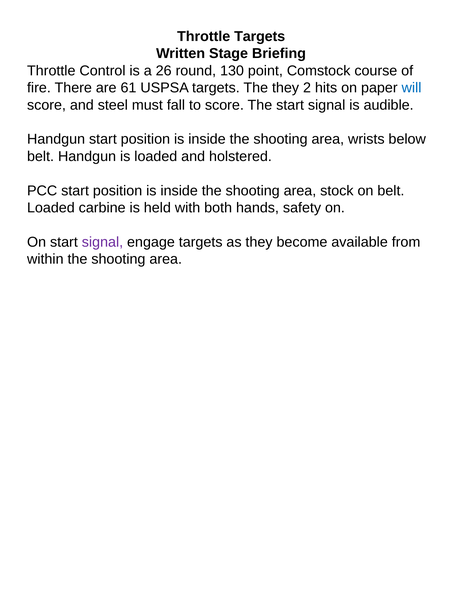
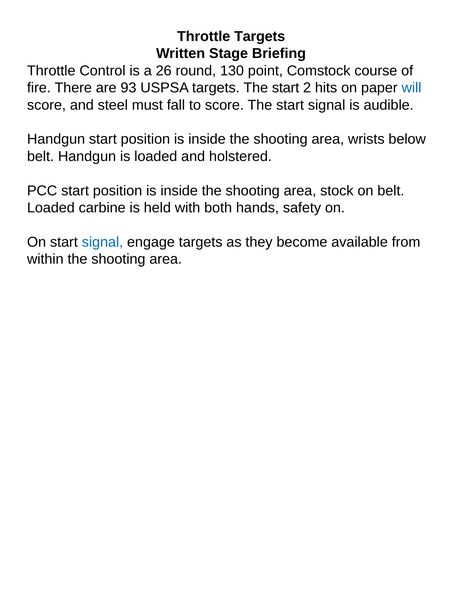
61: 61 -> 93 (128, 88)
targets The they: they -> start (286, 88)
signal colour: purple -> blue (102, 243)
